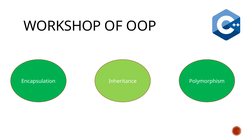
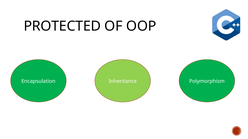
WORKSHOP: WORKSHOP -> PROTECTED (62, 26)
